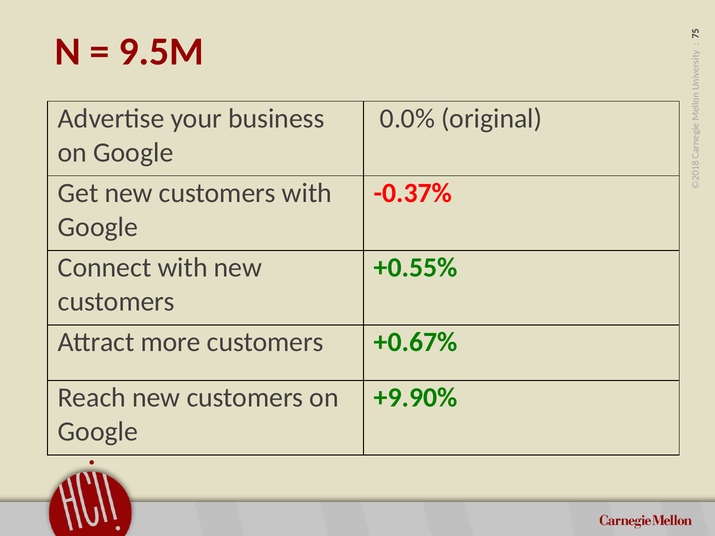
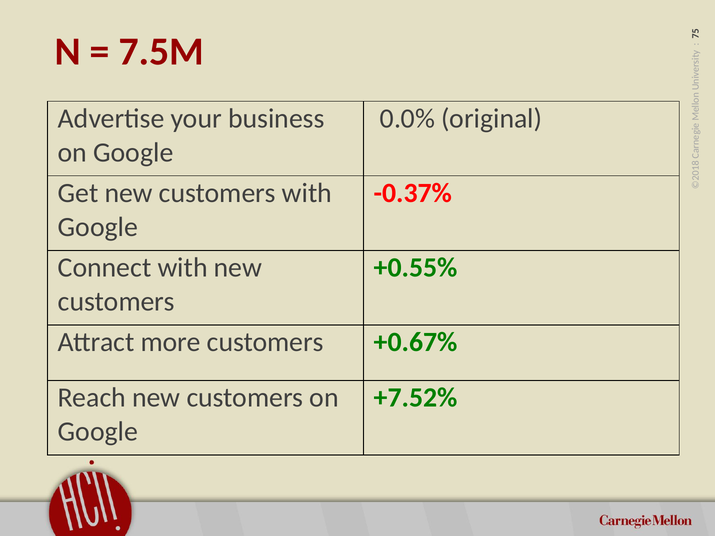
9.5M: 9.5M -> 7.5M (161, 52)
+9.90%: +9.90% -> +7.52% (416, 398)
